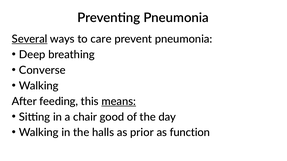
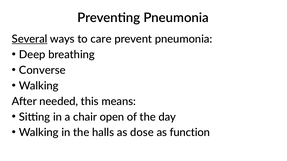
feeding: feeding -> needed (59, 102)
means underline: present -> none (119, 102)
good: good -> open (112, 117)
prior: prior -> dose (142, 133)
